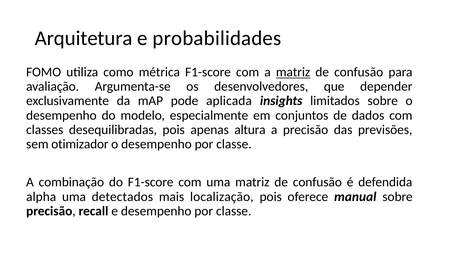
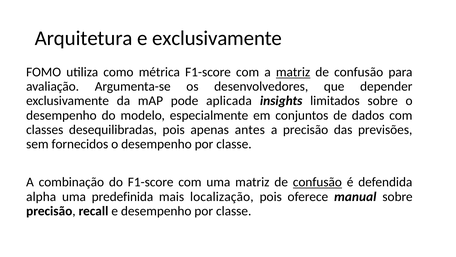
e probabilidades: probabilidades -> exclusivamente (217, 38)
altura: altura -> antes (250, 129)
otimizador: otimizador -> fornecidos (80, 144)
confusão underline: none -> present (317, 182)
detectados: detectados -> predefinida (122, 196)
